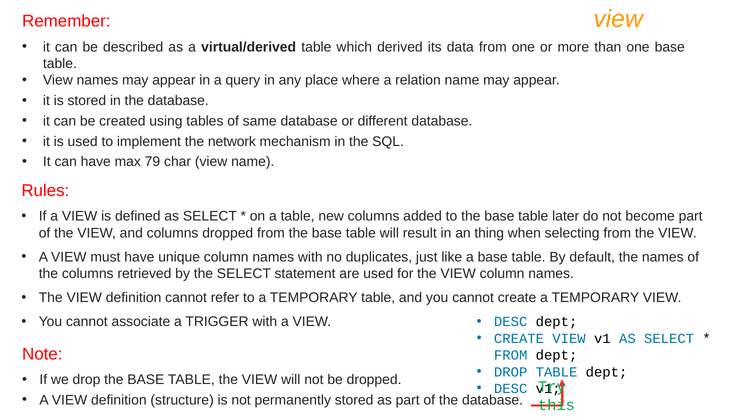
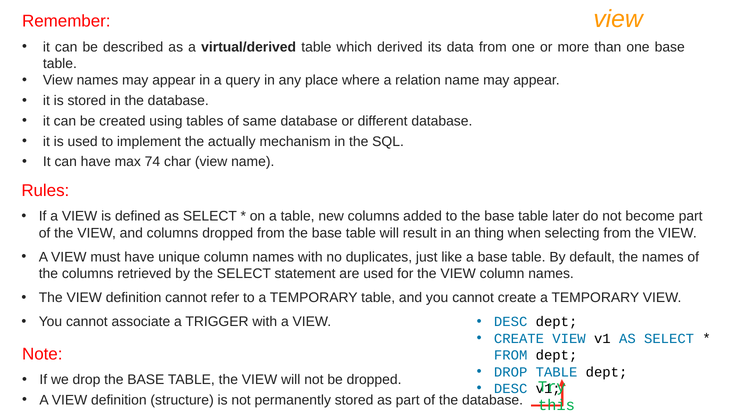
network: network -> actually (232, 141)
79: 79 -> 74 (152, 162)
